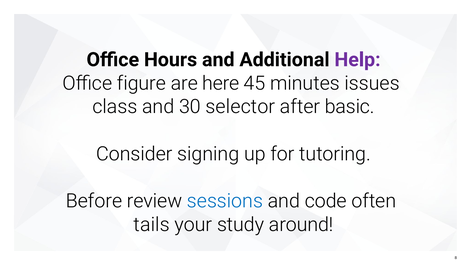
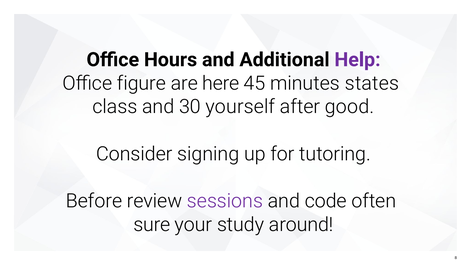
issues: issues -> states (372, 83)
selector: selector -> yourself (240, 107)
basic: basic -> good (350, 107)
sessions colour: blue -> purple (225, 201)
tails: tails -> sure (152, 225)
